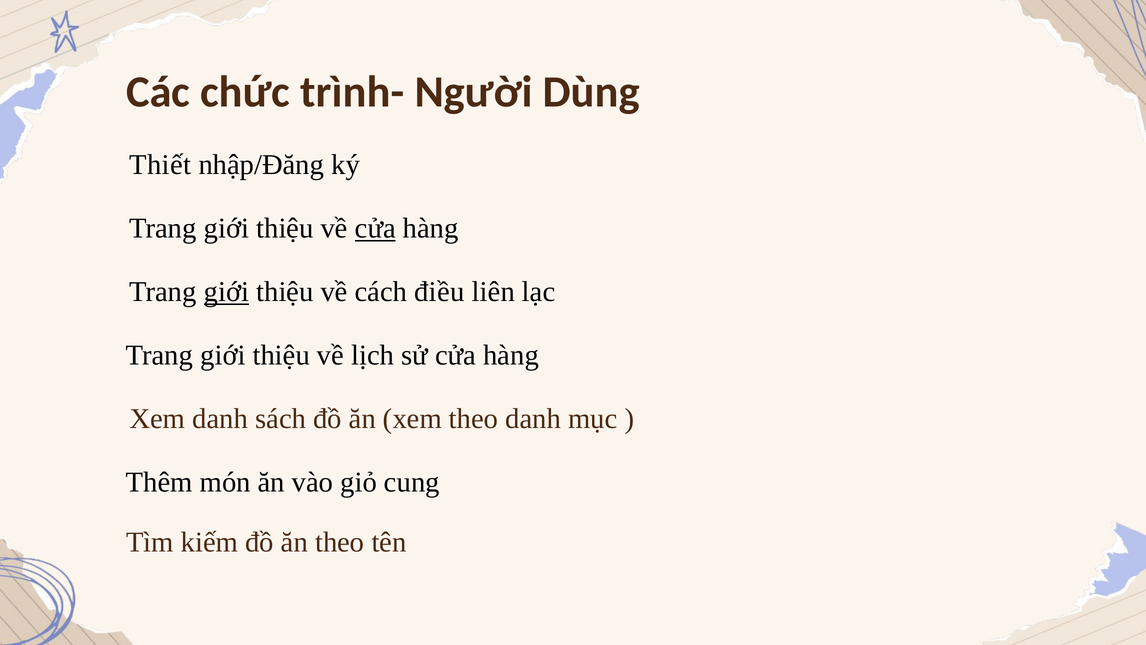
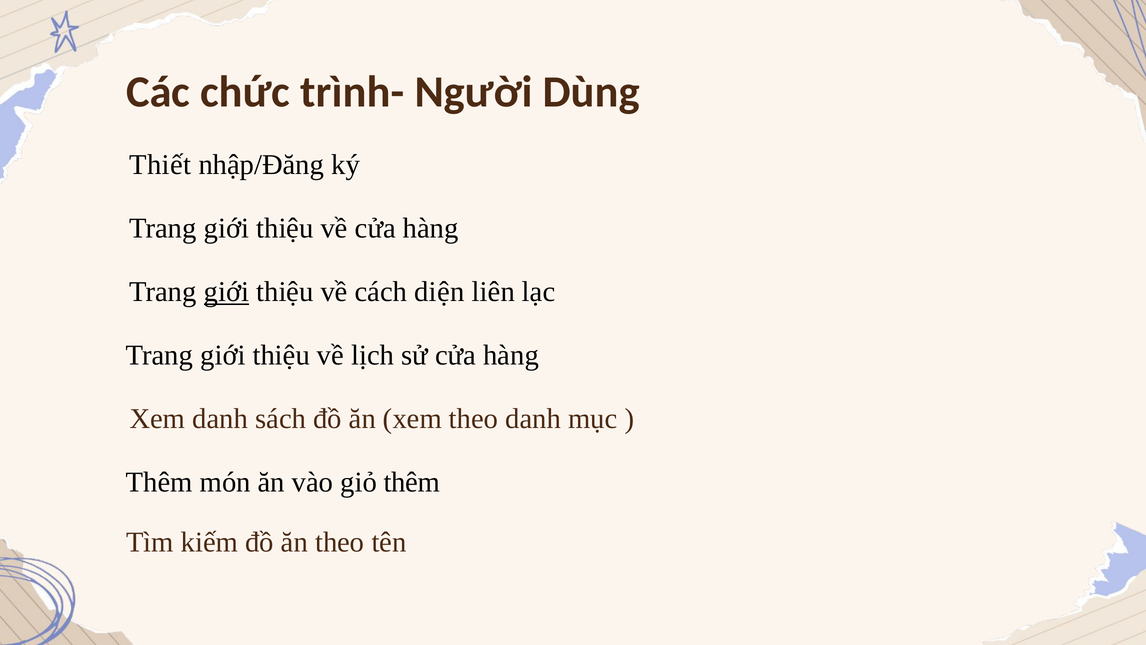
cửa underline: present -> none (375, 228)
điều: điều -> diện (439, 292)
giỏ cung: cung -> thêm (412, 482)
